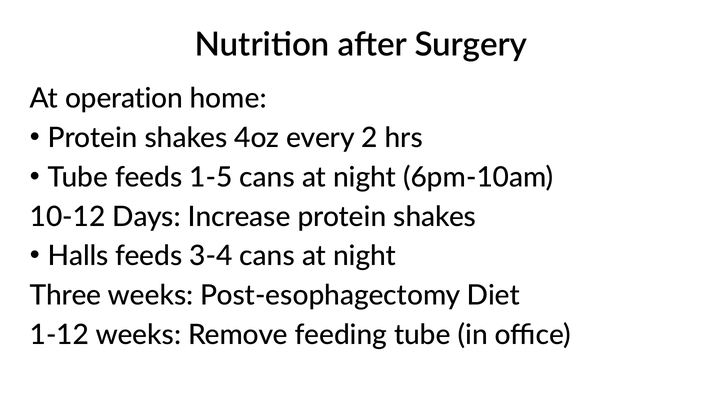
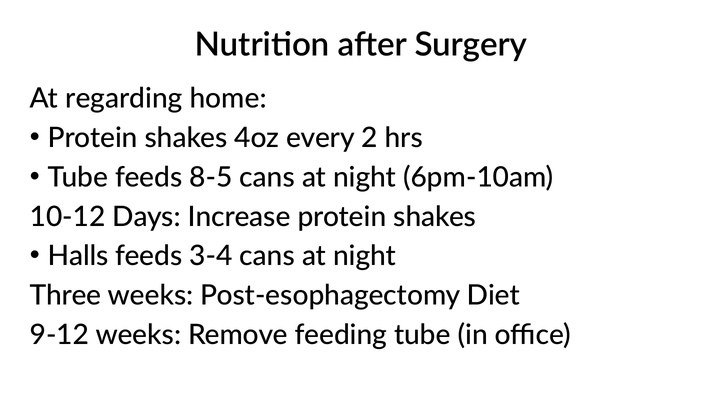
operation: operation -> regarding (124, 99)
1-5: 1-5 -> 8-5 (211, 177)
1-12: 1-12 -> 9-12 (59, 335)
